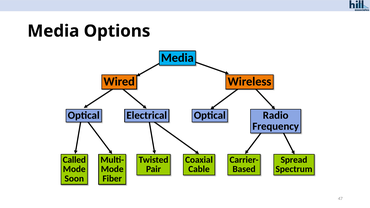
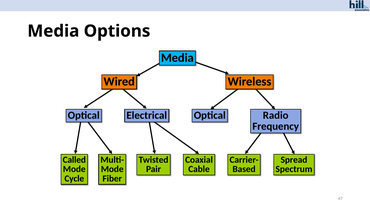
Soon: Soon -> Cycle (74, 179)
